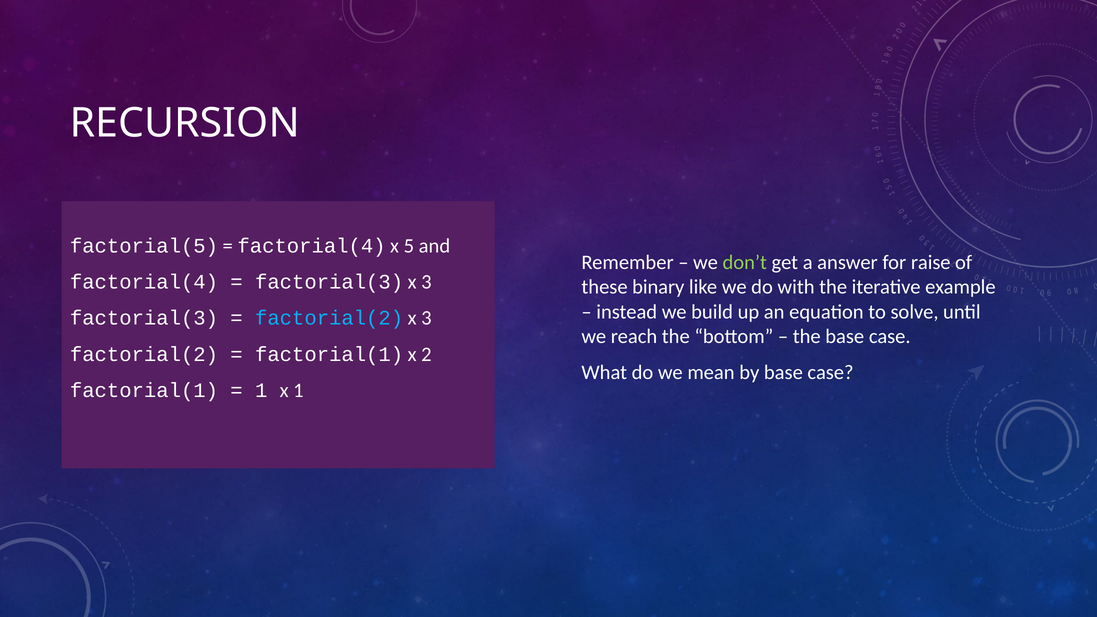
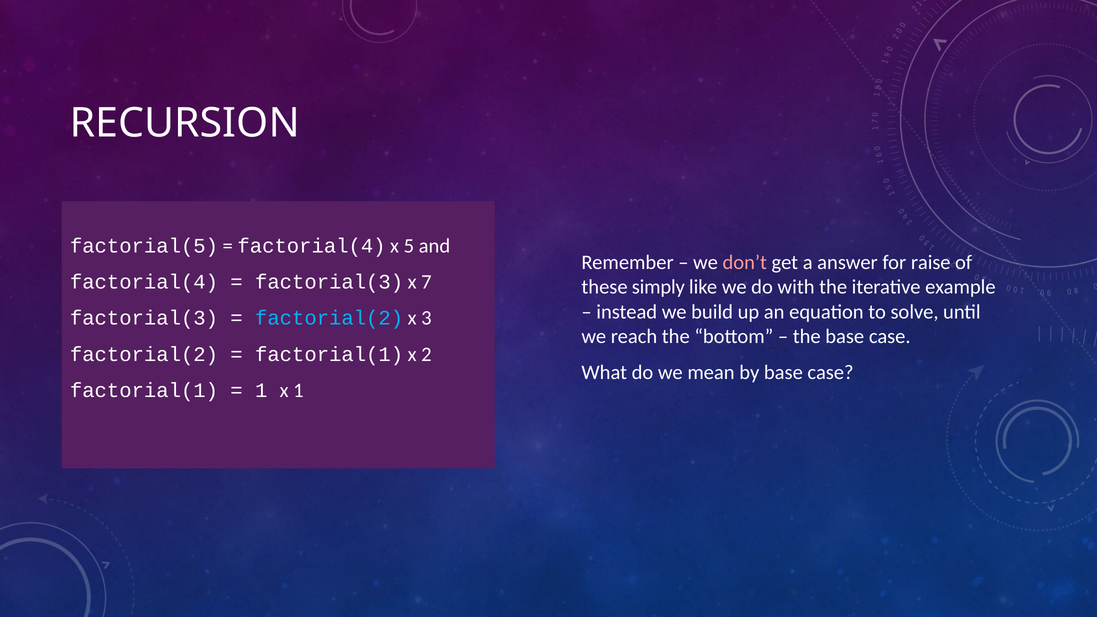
don’t colour: light green -> pink (745, 263)
factorial(3 x 3: 3 -> 7 (426, 282)
binary: binary -> simply (658, 287)
